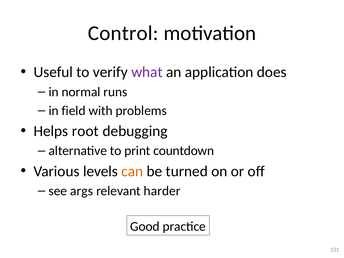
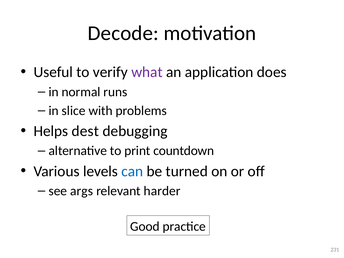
Control: Control -> Decode (123, 33)
field: field -> slice (74, 111)
root: root -> dest (85, 131)
can colour: orange -> blue (132, 171)
